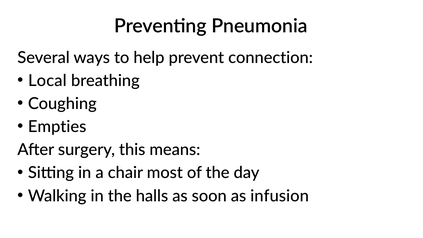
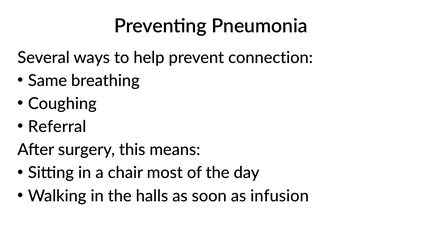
Local: Local -> Same (48, 81)
Empties: Empties -> Referral (57, 127)
